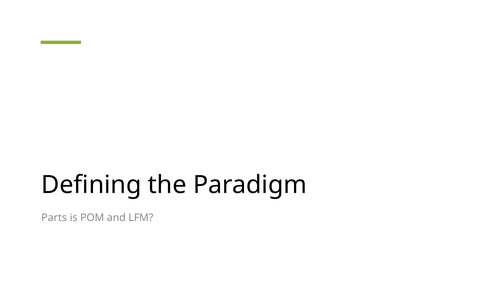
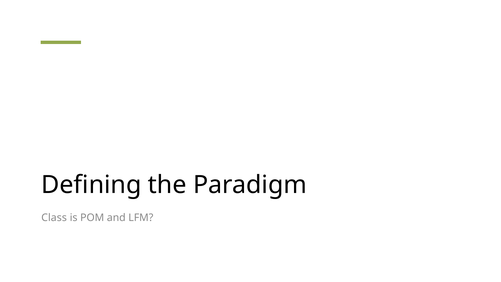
Parts: Parts -> Class (54, 218)
